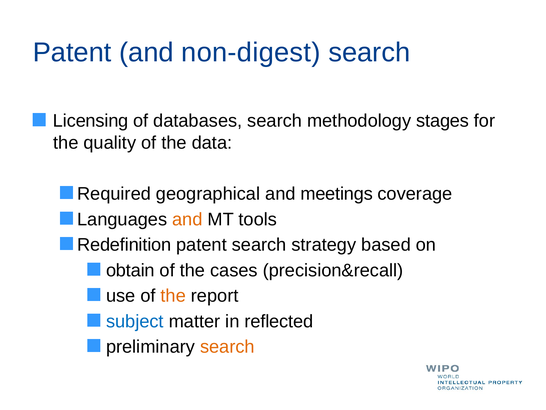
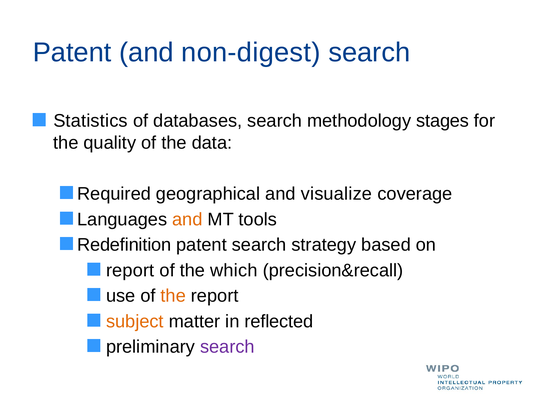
Licensing: Licensing -> Statistics (91, 121)
meetings: meetings -> visualize (336, 194)
obtain: obtain -> report (130, 270)
cases: cases -> which (234, 270)
subject colour: blue -> orange (135, 321)
search colour: orange -> purple (227, 346)
